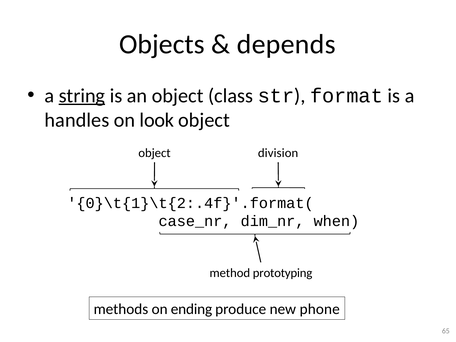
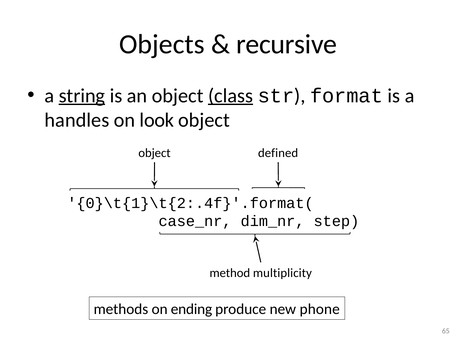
depends: depends -> recursive (287, 44)
class underline: none -> present (230, 96)
division: division -> defined (278, 153)
when: when -> step (336, 221)
prototyping: prototyping -> multiplicity (282, 273)
